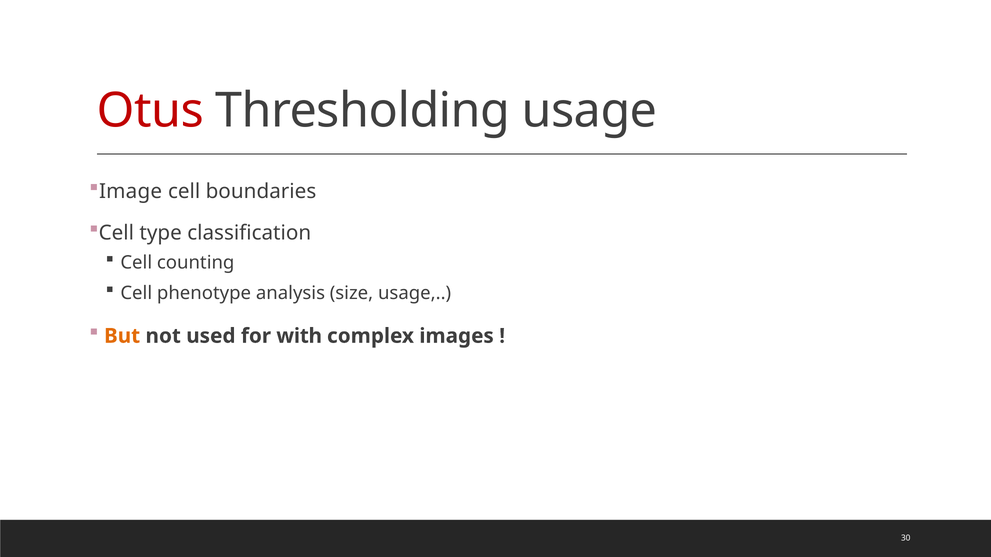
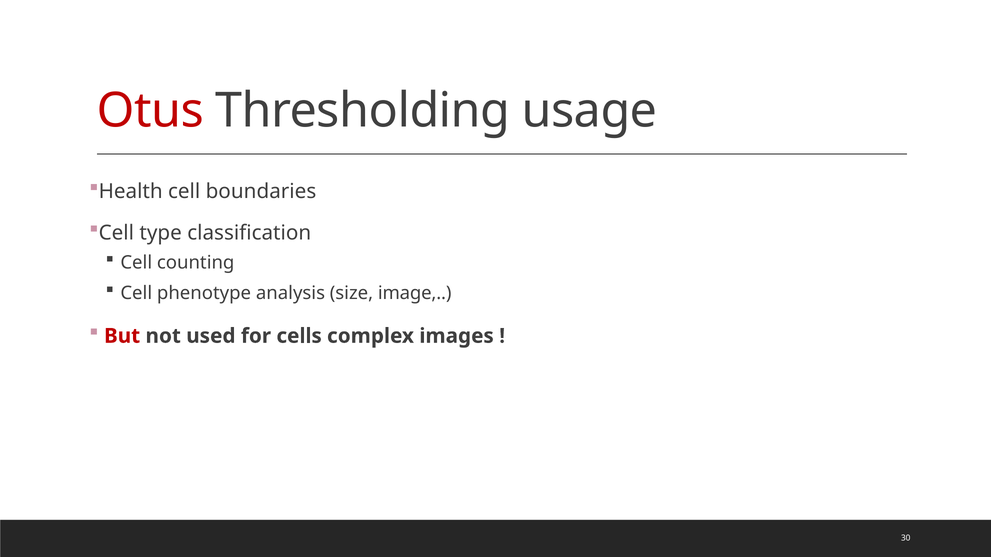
Image: Image -> Health (131, 191)
size usage: usage -> image (415, 294)
But colour: orange -> red (122, 336)
with: with -> cells (299, 336)
